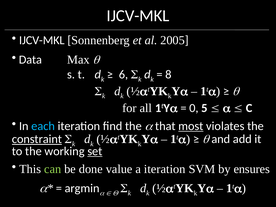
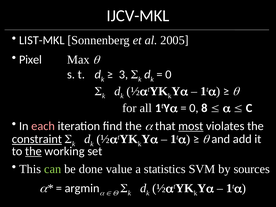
IJCV-MKL: IJCV-MKL -> LIST-MKL (42, 40)
Data: Data -> Pixel (30, 60)
6: 6 -> 3 (124, 75)
8: 8 -> 0 (168, 75)
5: 5 -> 8 (204, 108)
each colour: light blue -> pink (43, 126)
the underline: none -> present (33, 151)
set underline: present -> none (95, 151)
a iteration: iteration -> statistics (165, 169)
ensures: ensures -> sources (252, 169)
